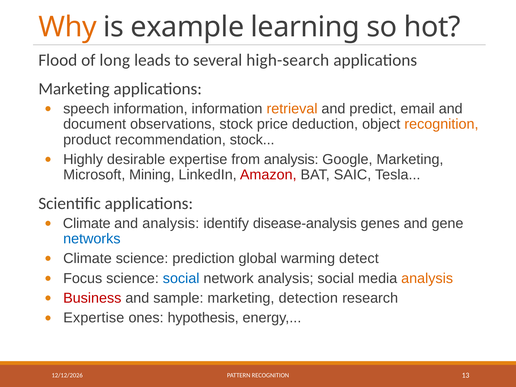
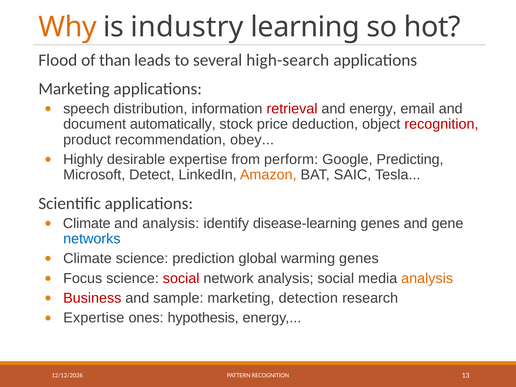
example: example -> industry (187, 27)
long: long -> than (115, 60)
speech information: information -> distribution (150, 109)
retrieval colour: orange -> red (292, 109)
and predict: predict -> energy (373, 109)
observations: observations -> automatically (173, 124)
recognition colour: orange -> red (441, 124)
recommendation stock: stock -> obey (252, 140)
from analysis: analysis -> perform (291, 159)
Google Marketing: Marketing -> Predicting (410, 159)
Mining: Mining -> Detect (152, 175)
Amazon colour: red -> orange (268, 175)
disease-analysis: disease-analysis -> disease-learning (305, 223)
warming detect: detect -> genes (359, 259)
social colour: blue -> red (181, 278)
